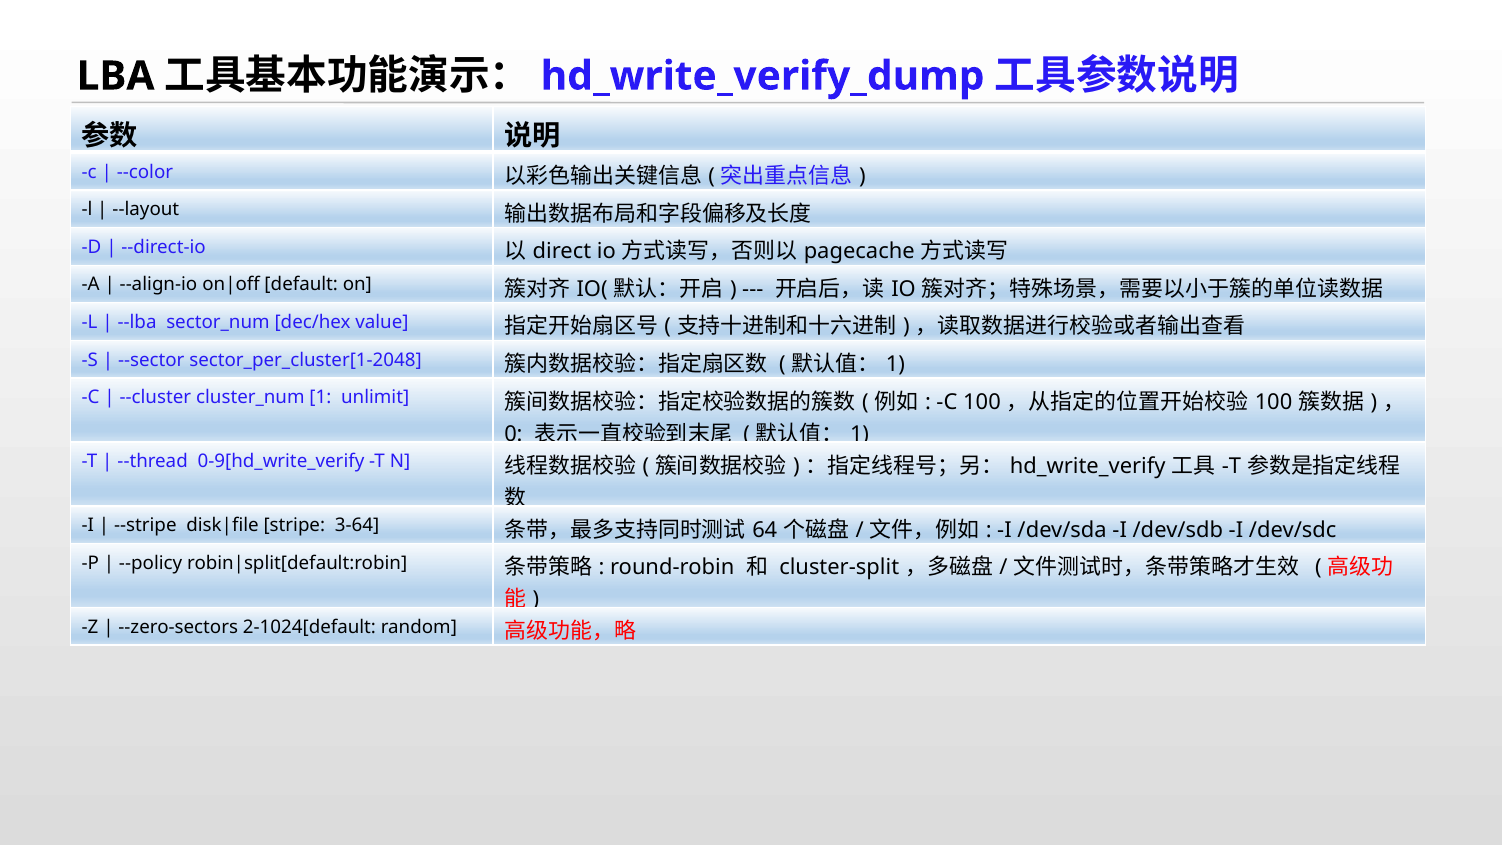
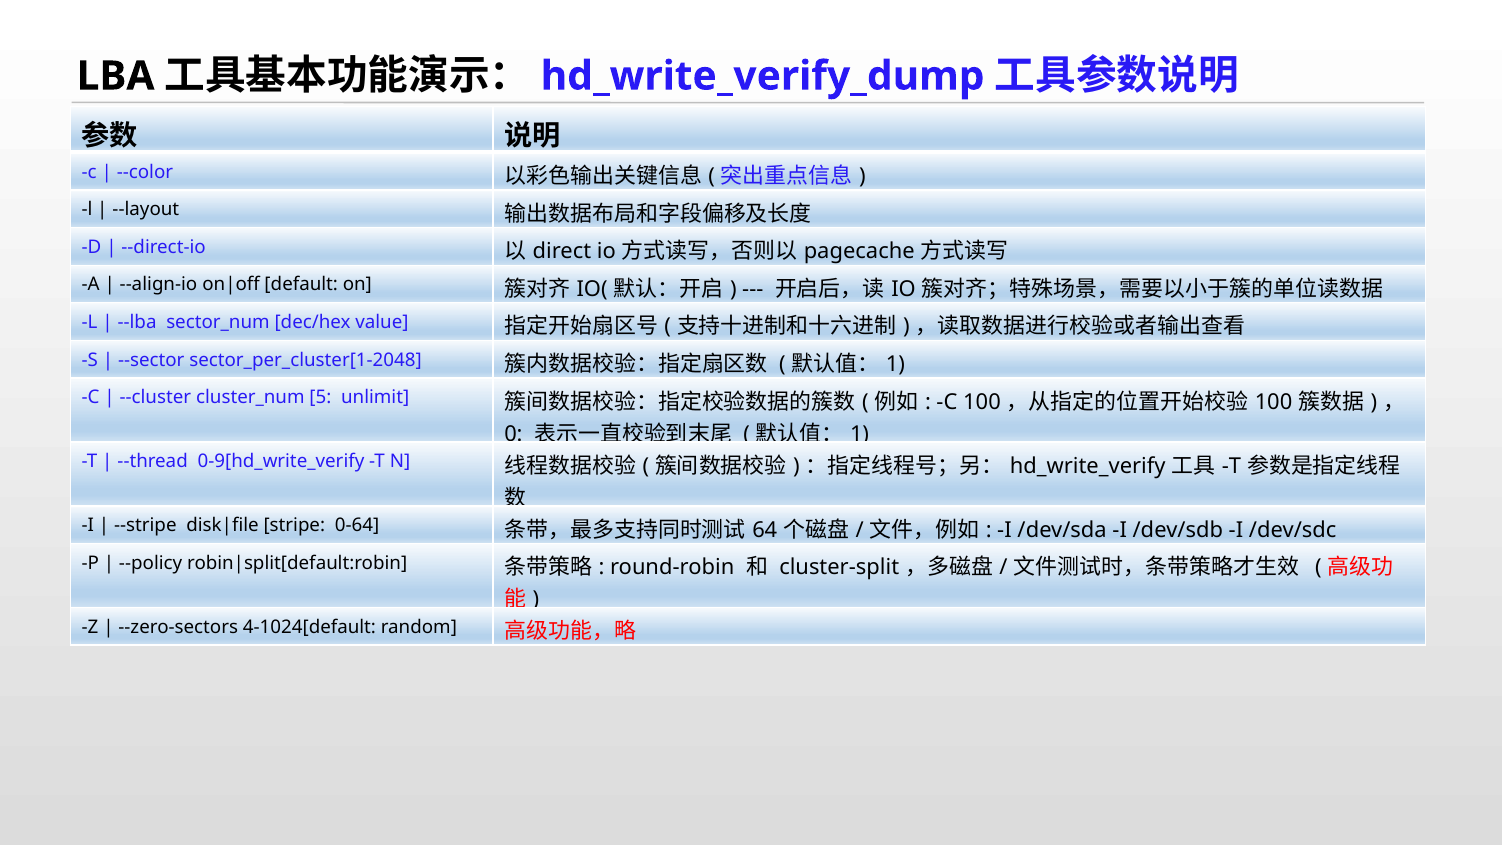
1: 1 -> 5 (320, 397)
3-64: 3-64 -> 0-64 (357, 525)
2-1024[default: 2-1024[default -> 4-1024[default (309, 627)
